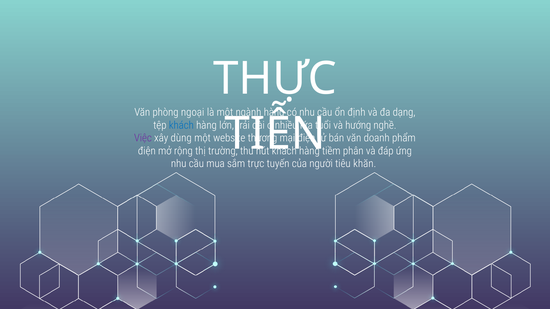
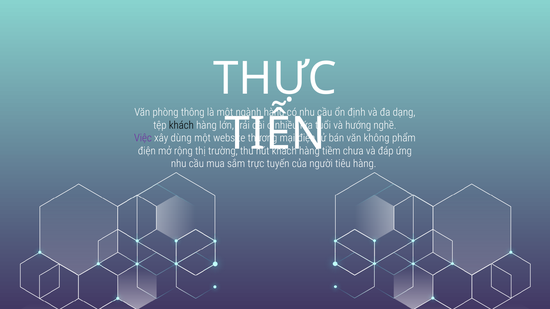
ngoại: ngoại -> thông (193, 113)
khách colour: blue -> black (181, 125)
doanh: doanh -> không (377, 138)
phân: phân -> chưa (353, 151)
tiêu khăn: khăn -> hàng (365, 164)
